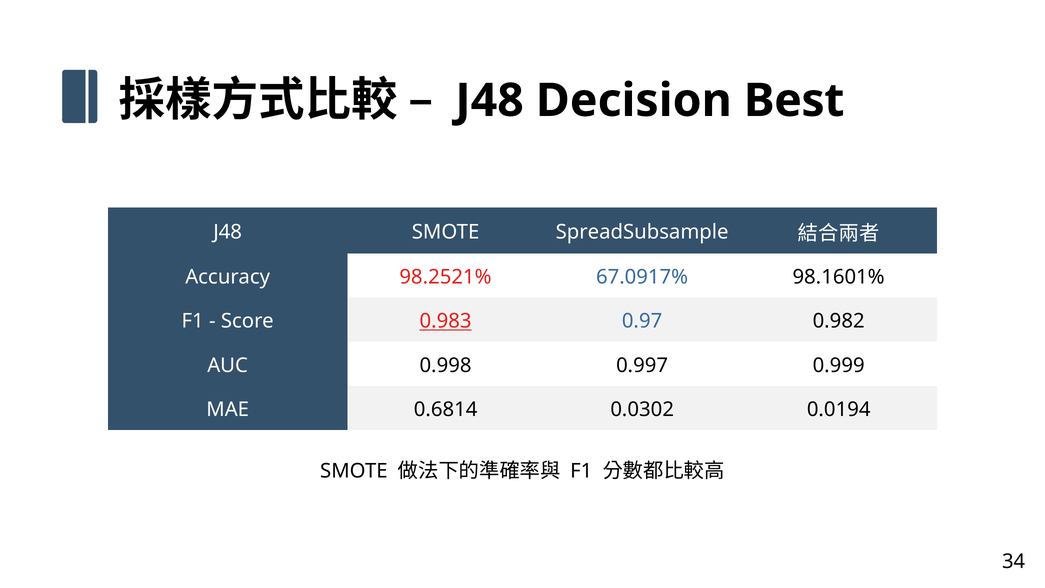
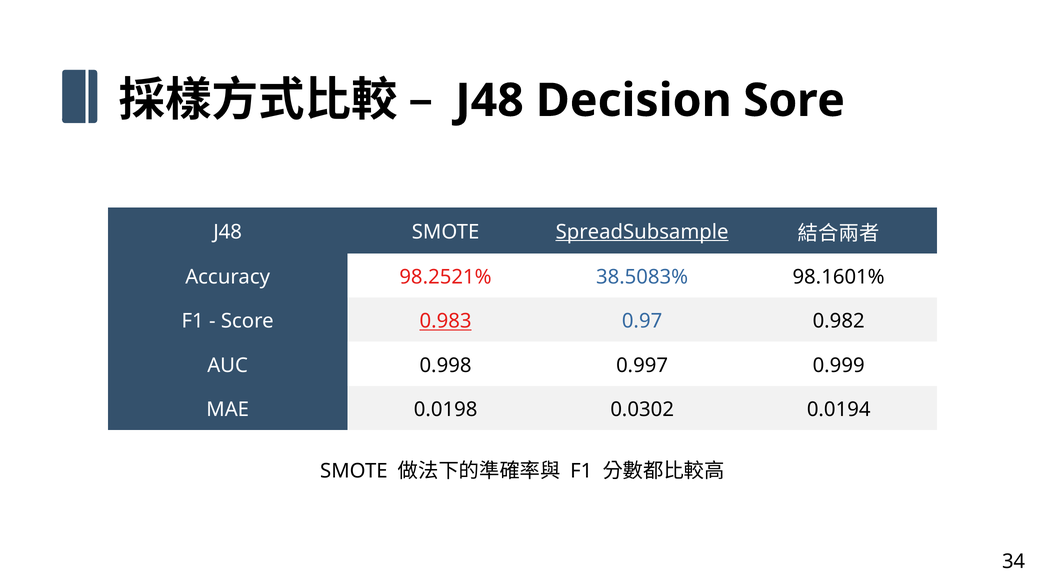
Best: Best -> Sore (794, 101)
SpreadSubsample underline: none -> present (642, 232)
67.0917%: 67.0917% -> 38.5083% (642, 277)
0.6814: 0.6814 -> 0.0198 (446, 409)
